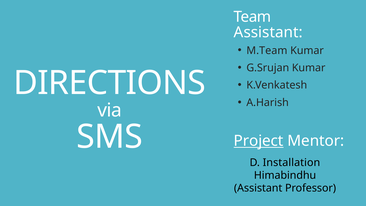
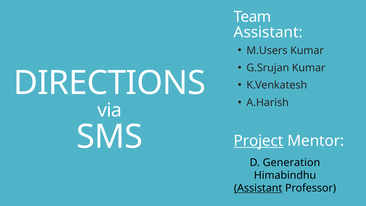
M.Team: M.Team -> M.Users (267, 50)
Installation: Installation -> Generation (291, 162)
Assistant underline: none -> present (258, 188)
